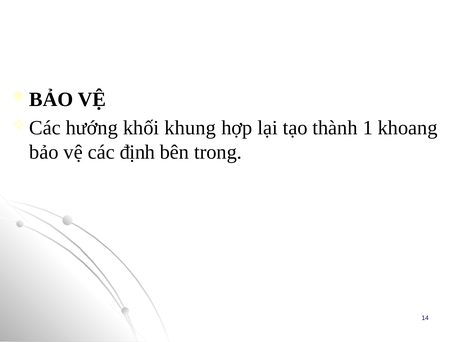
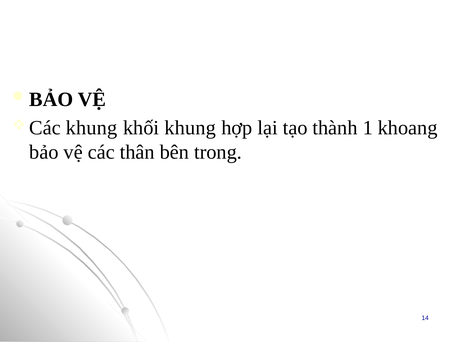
hướng: hướng -> khung (92, 128)
định: định -> thân (137, 152)
